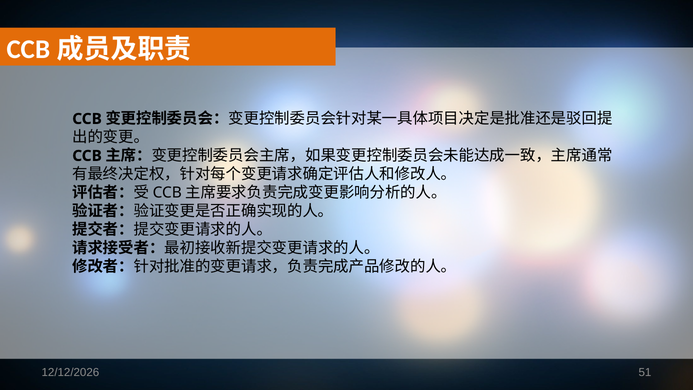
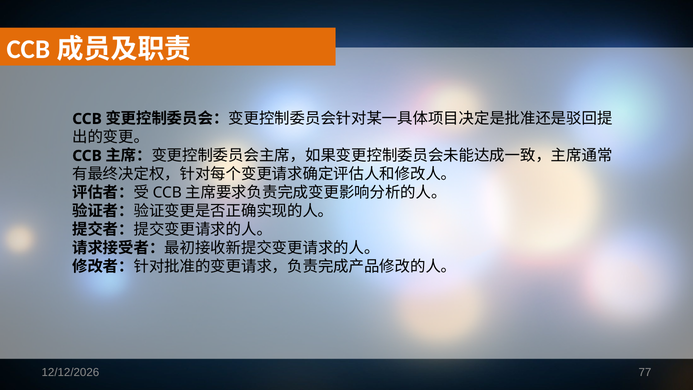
51: 51 -> 77 (645, 372)
